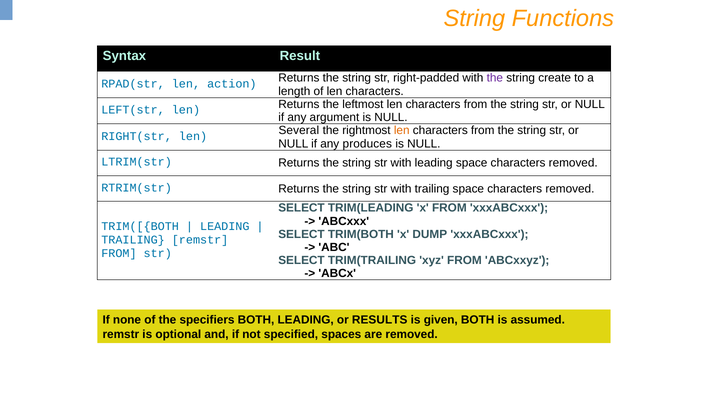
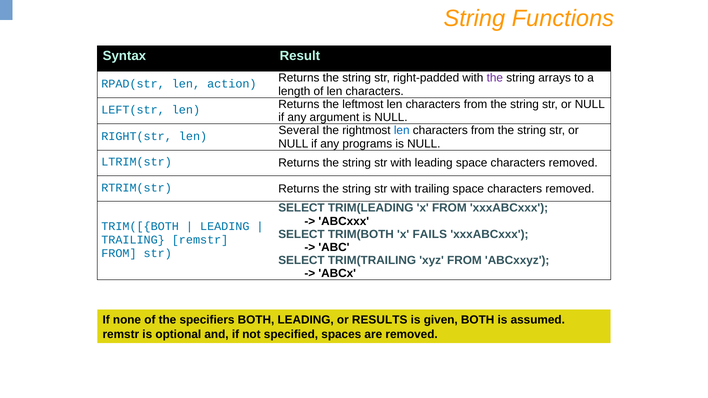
create: create -> arrays (555, 78)
len colour: orange -> blue (402, 131)
produces: produces -> programs (367, 144)
DUMP: DUMP -> FAILS (430, 234)
